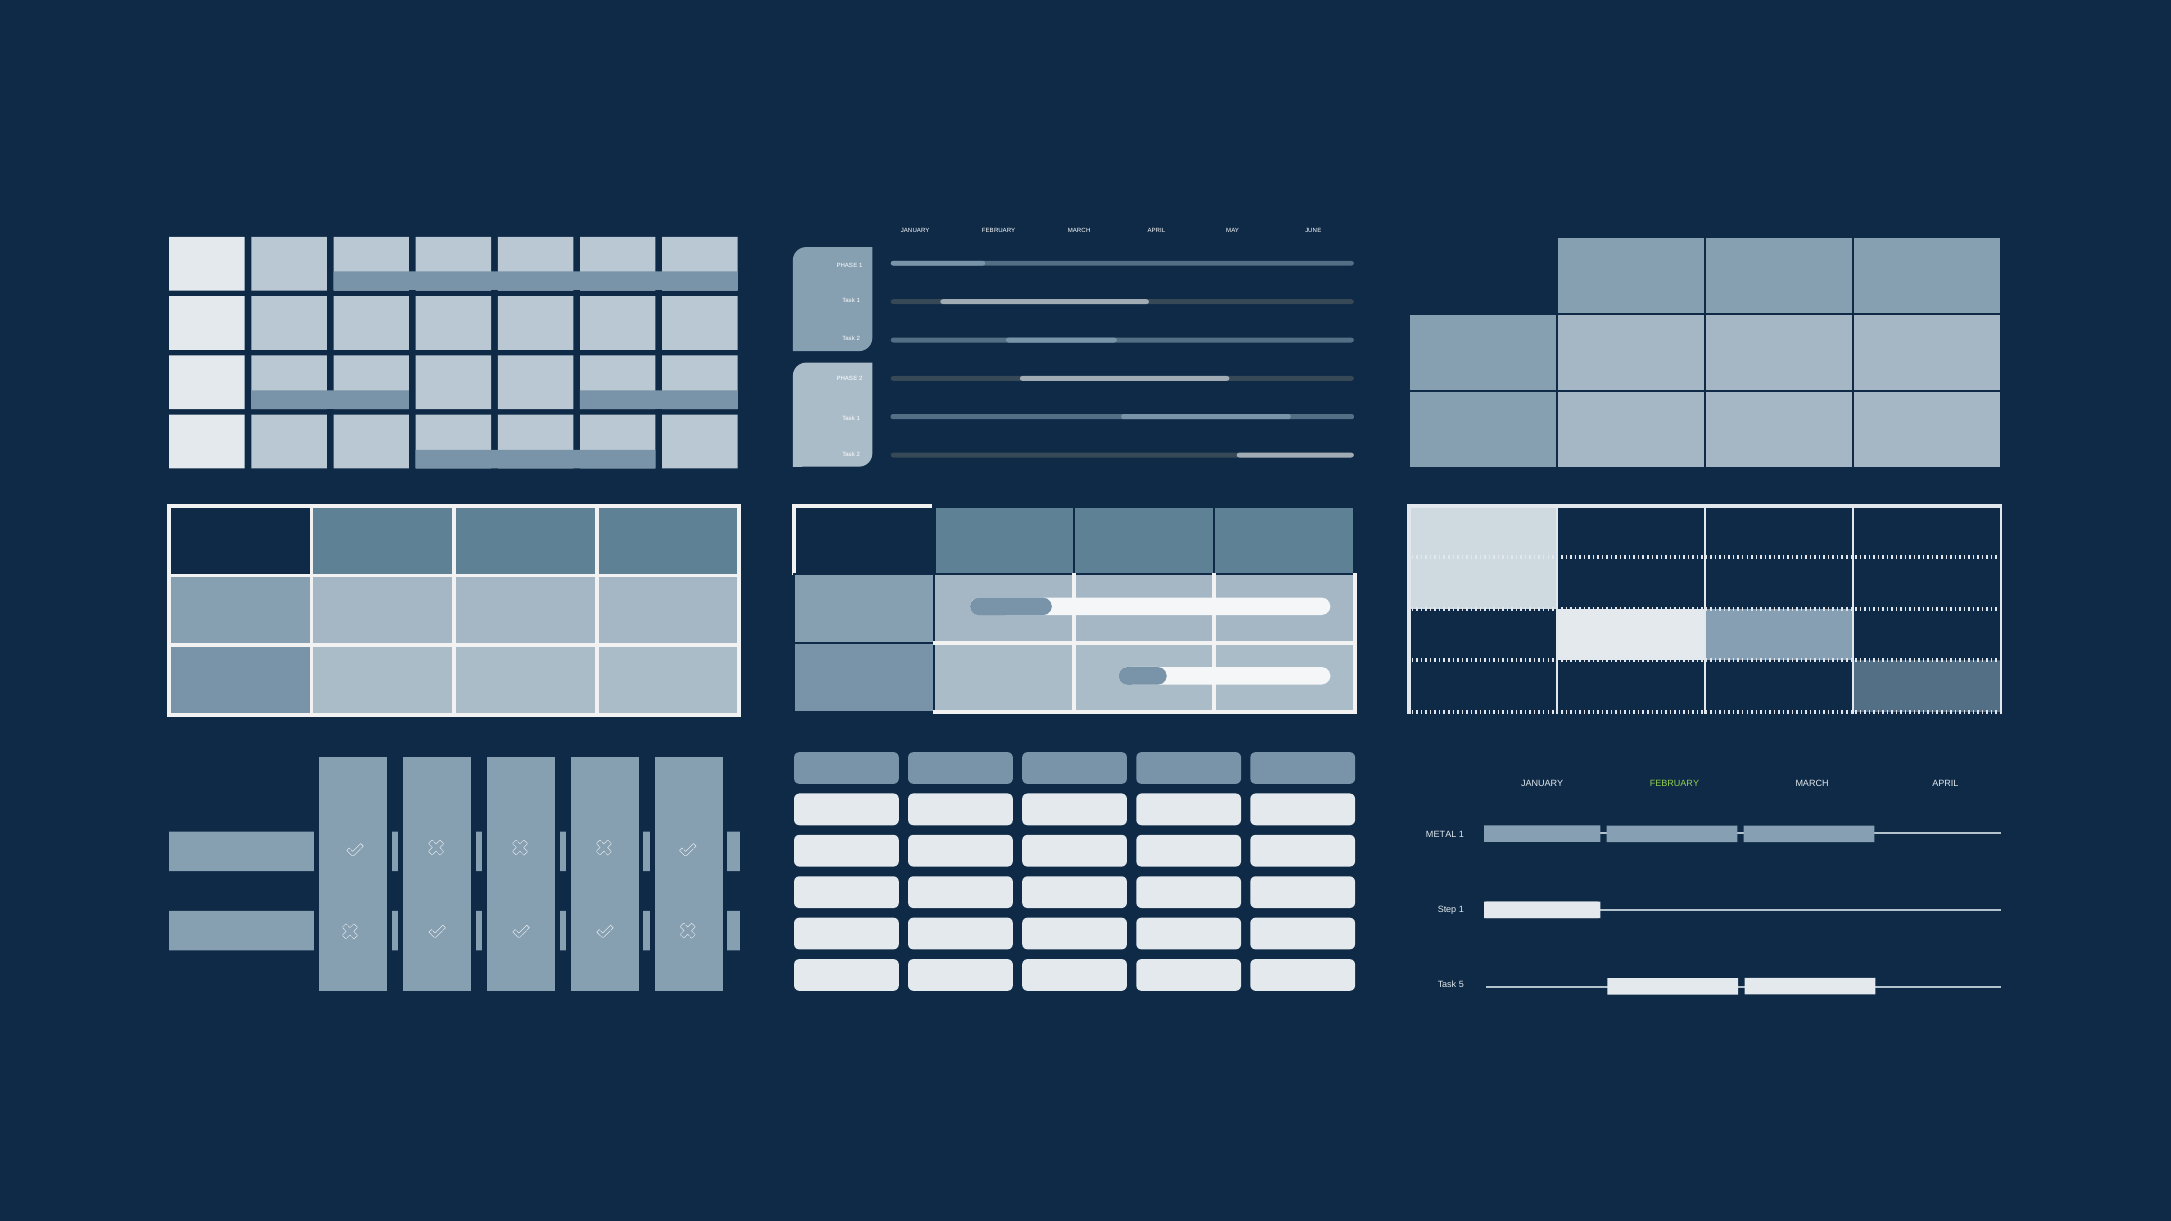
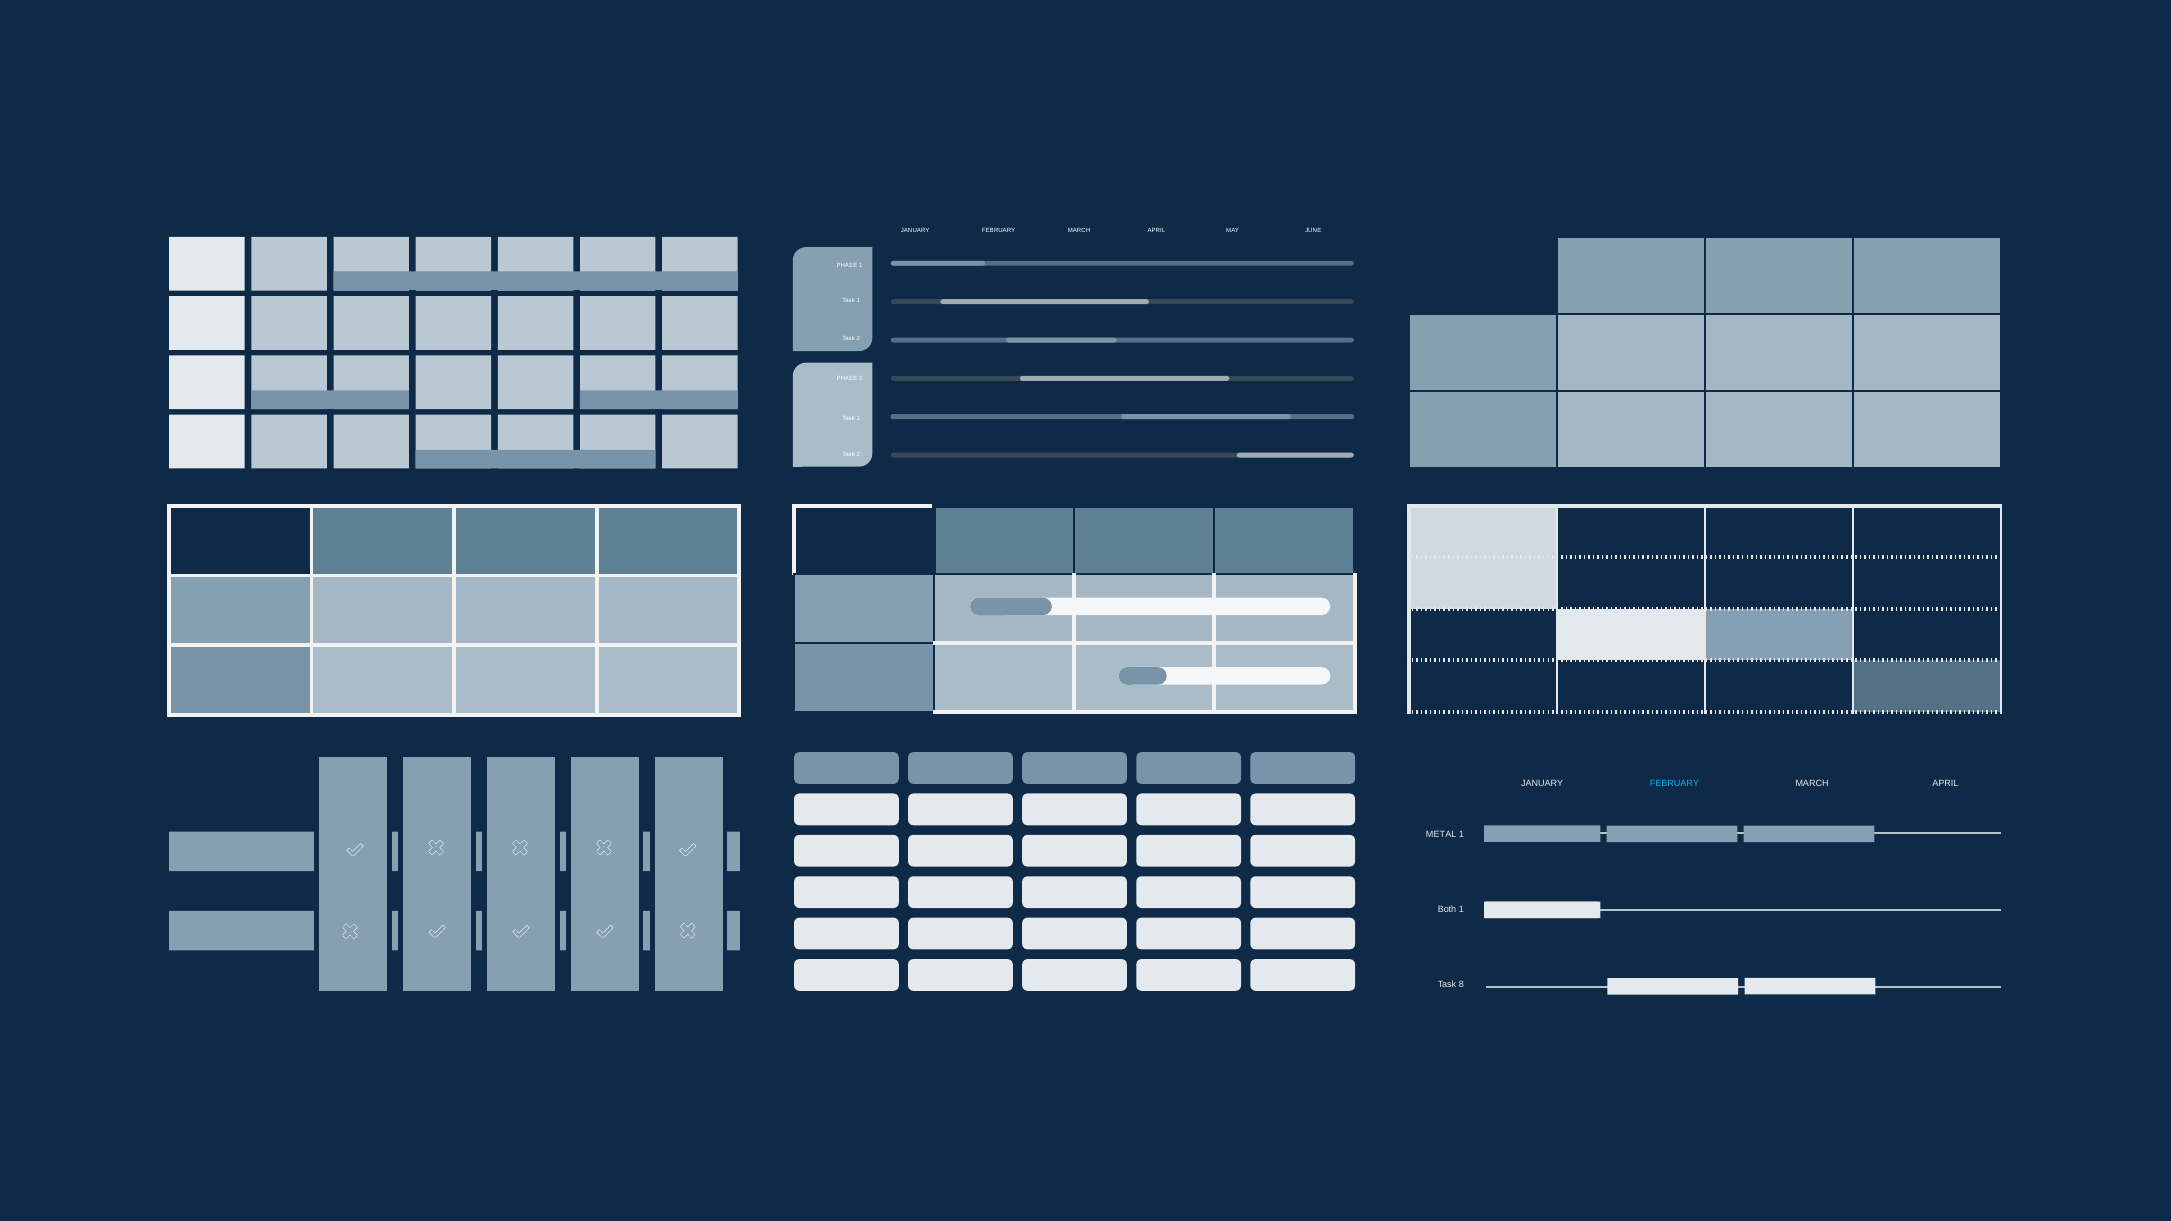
FEBRUARY colour: light green -> light blue (1674, 784)
Step: Step -> Both (1447, 909)
5: 5 -> 8 (1461, 984)
